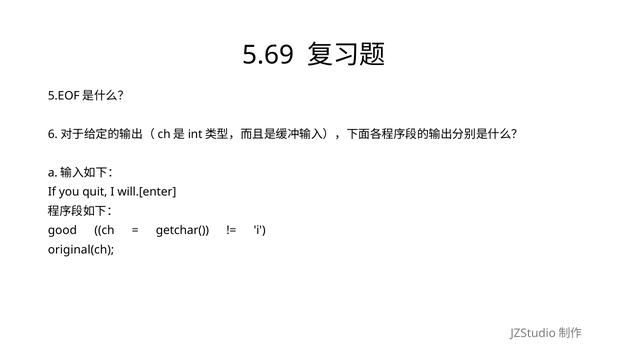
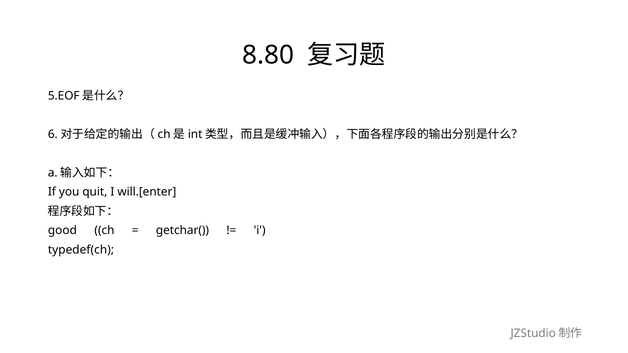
5.69: 5.69 -> 8.80 (268, 55)
original(ch: original(ch -> typedef(ch (81, 250)
